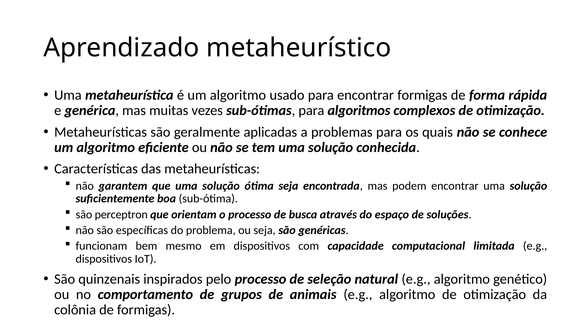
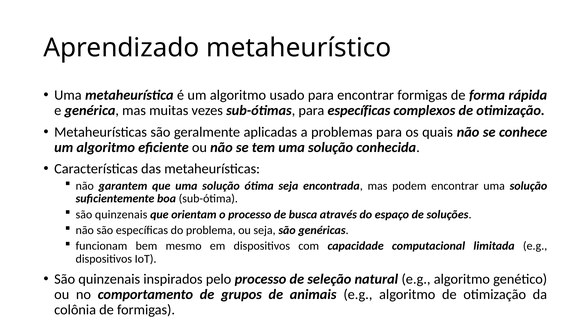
para algoritmos: algoritmos -> específicas (359, 111)
perceptron: perceptron -> quinzenais (121, 215)
